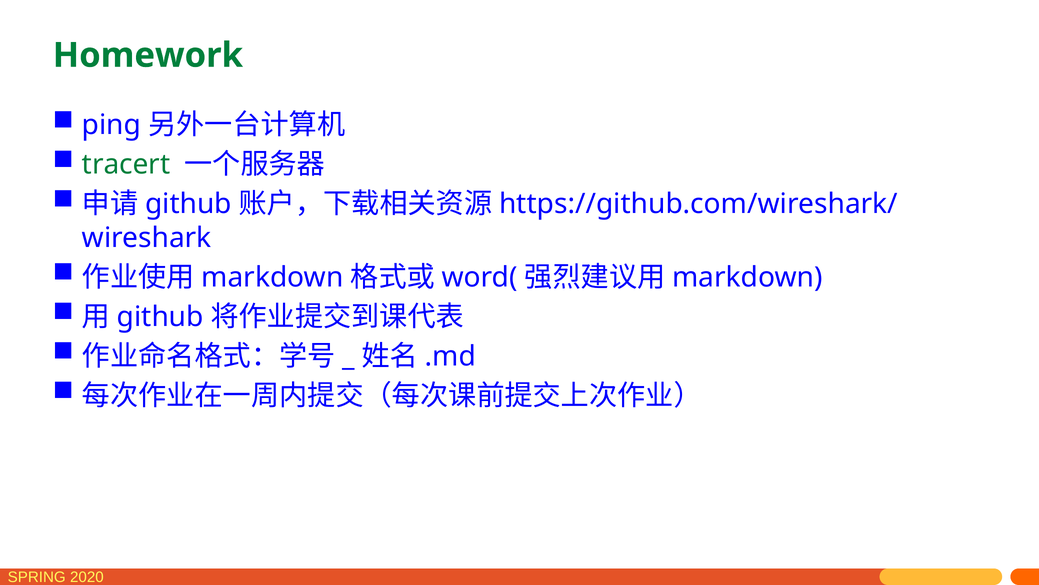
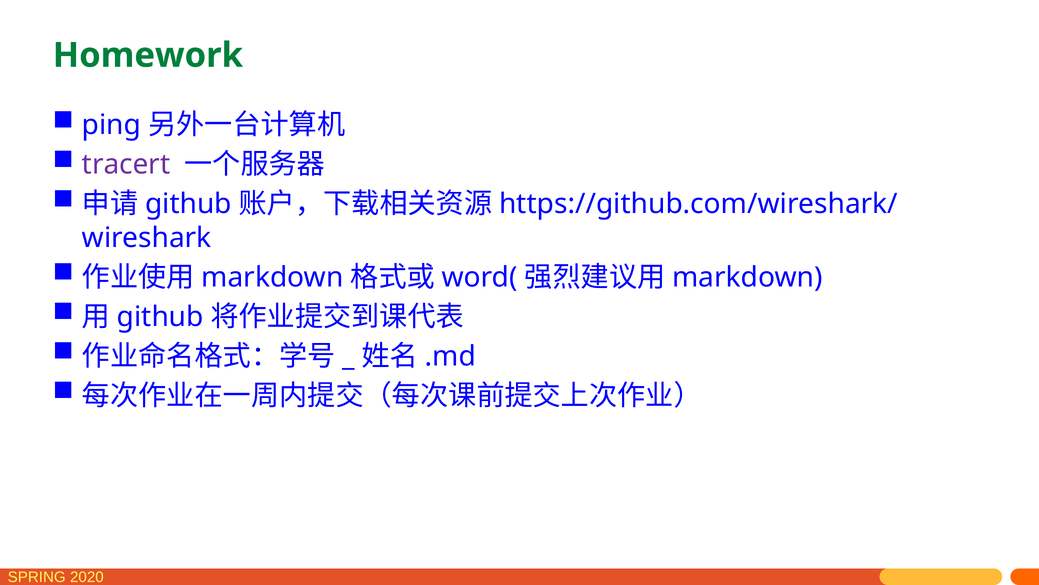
tracert colour: green -> purple (126, 164)
